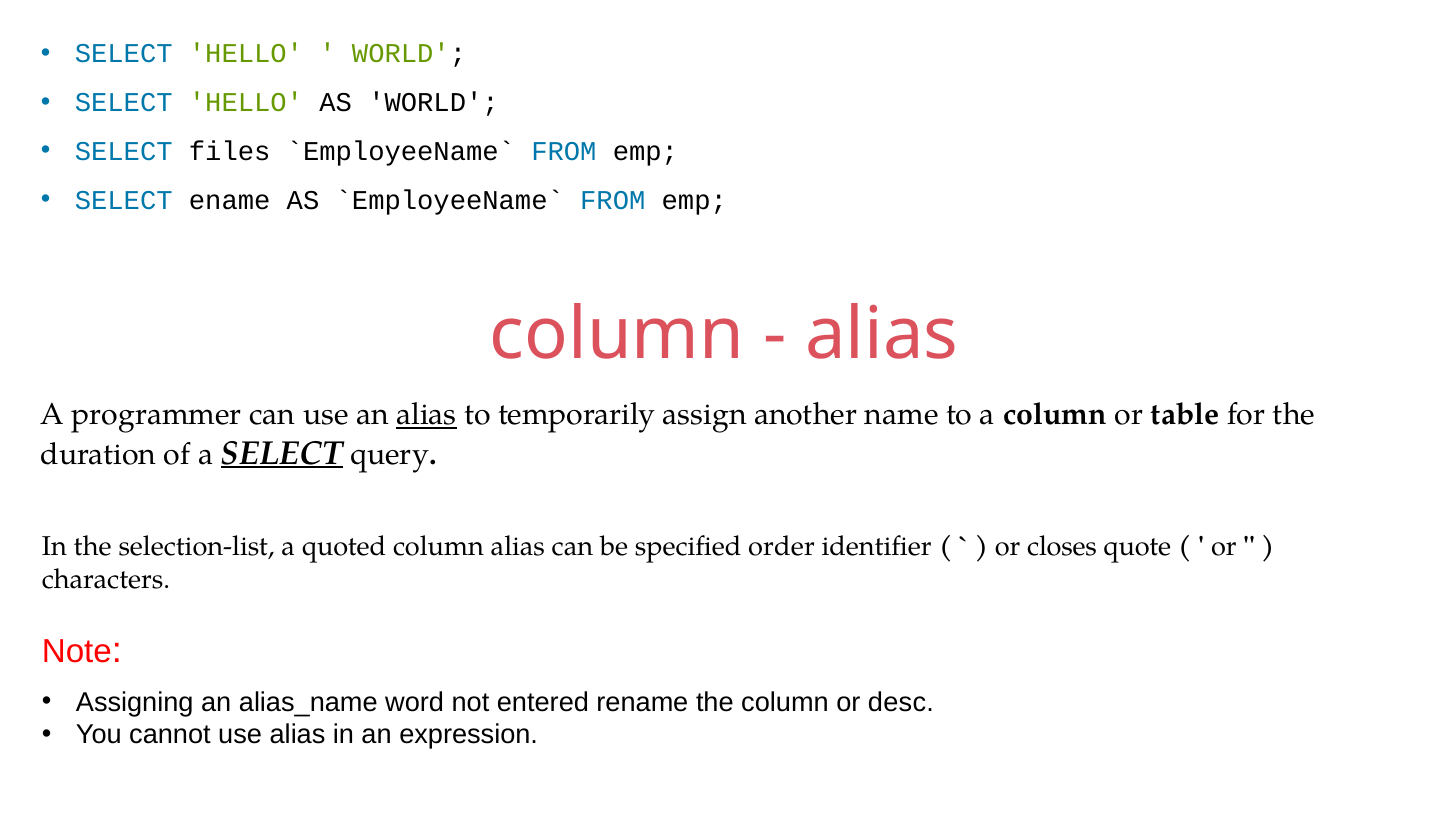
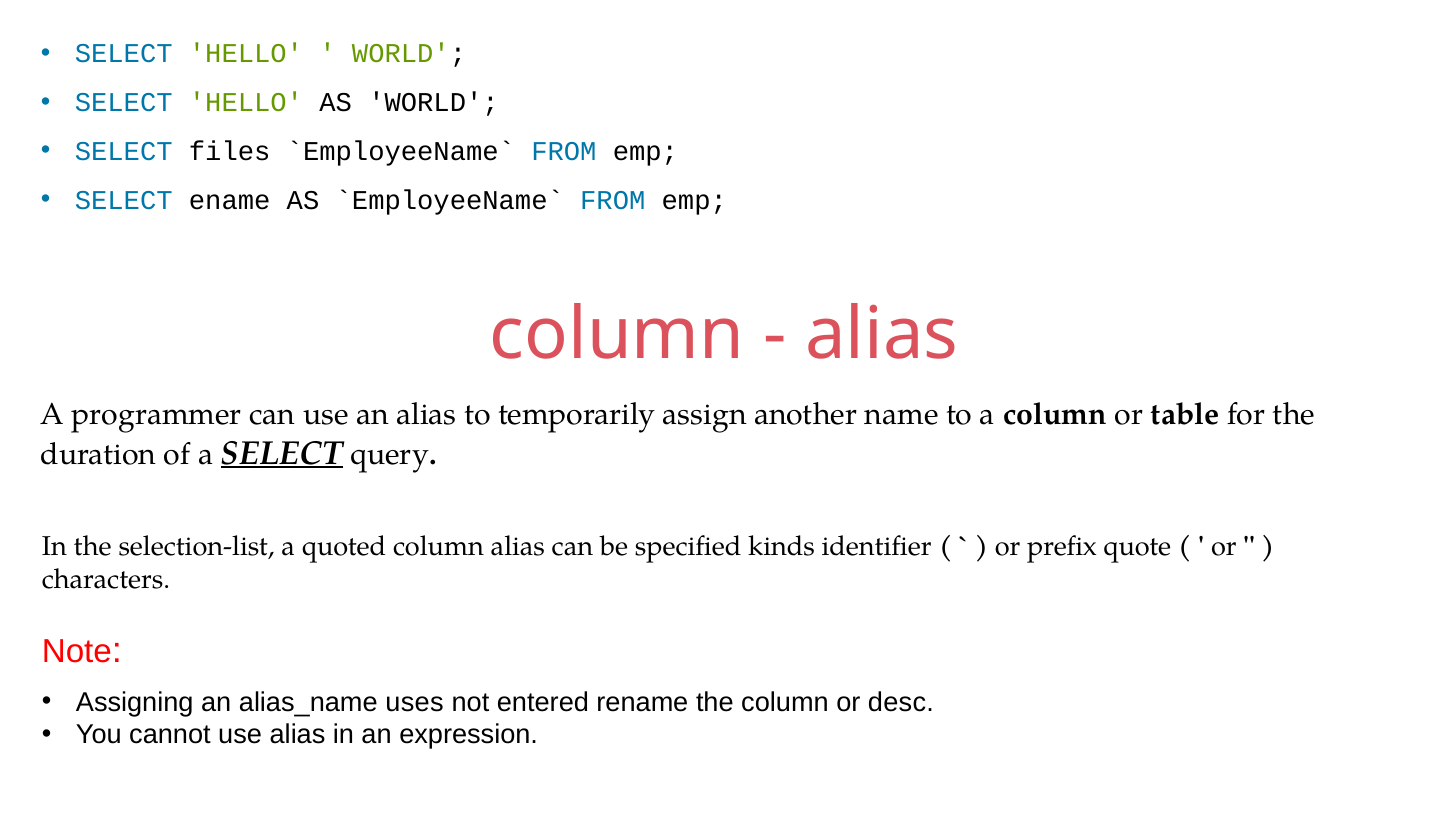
alias underline: present -> none (427, 415)
order: order -> kinds (782, 547)
closes: closes -> prefix (1062, 547)
word: word -> uses (415, 702)
